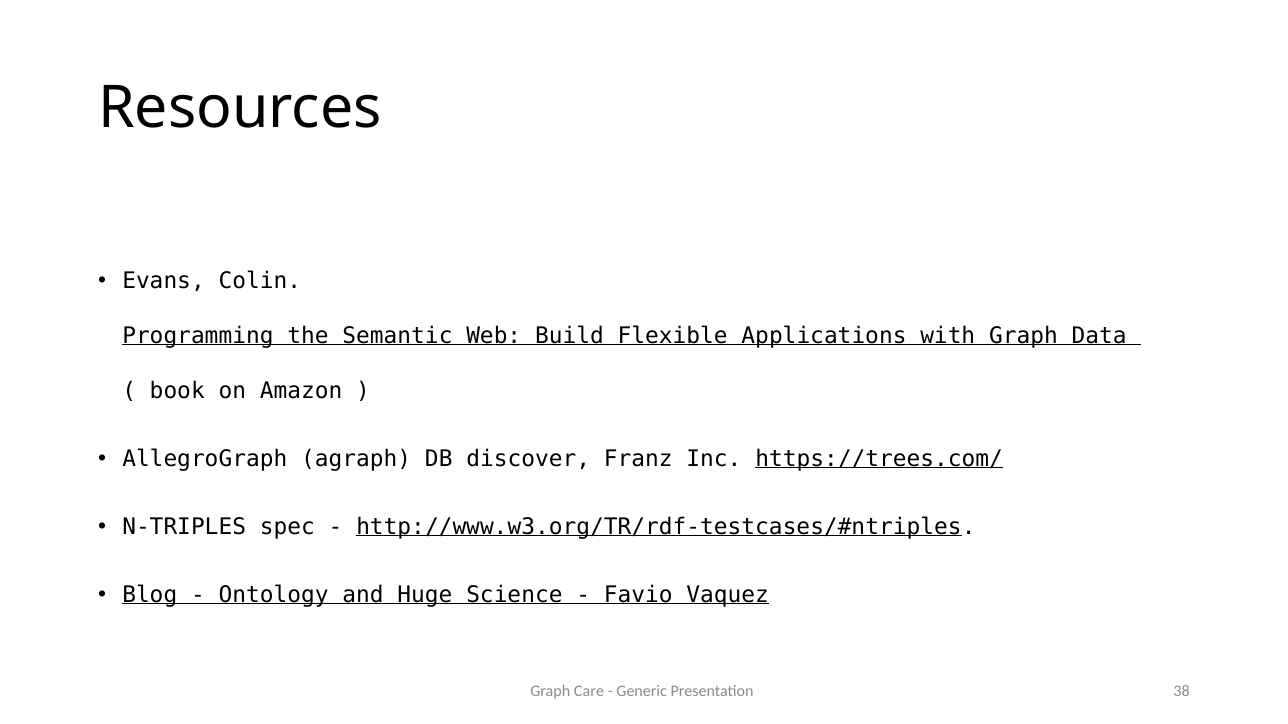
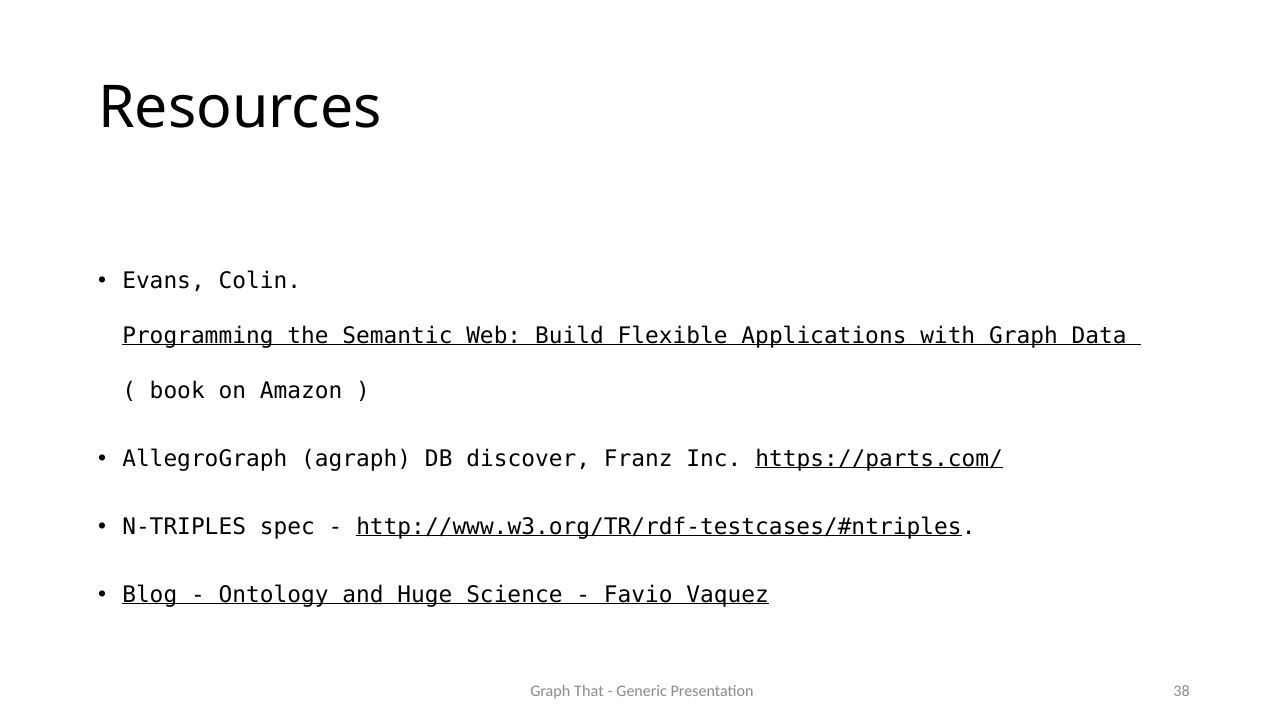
https://trees.com/: https://trees.com/ -> https://parts.com/ (879, 459)
Care: Care -> That (589, 692)
